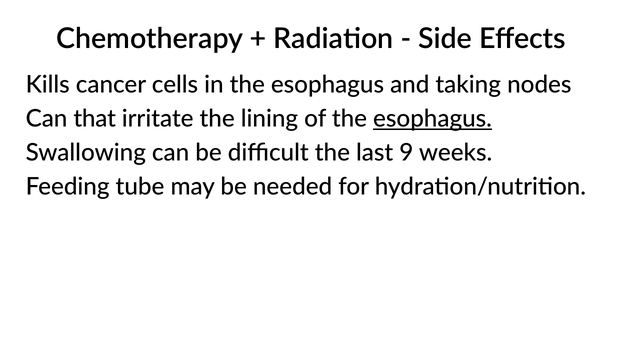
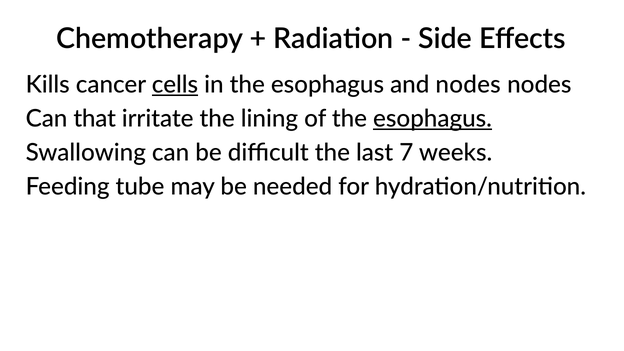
cells underline: none -> present (175, 85)
and taking: taking -> nodes (468, 85)
9: 9 -> 7 (406, 153)
